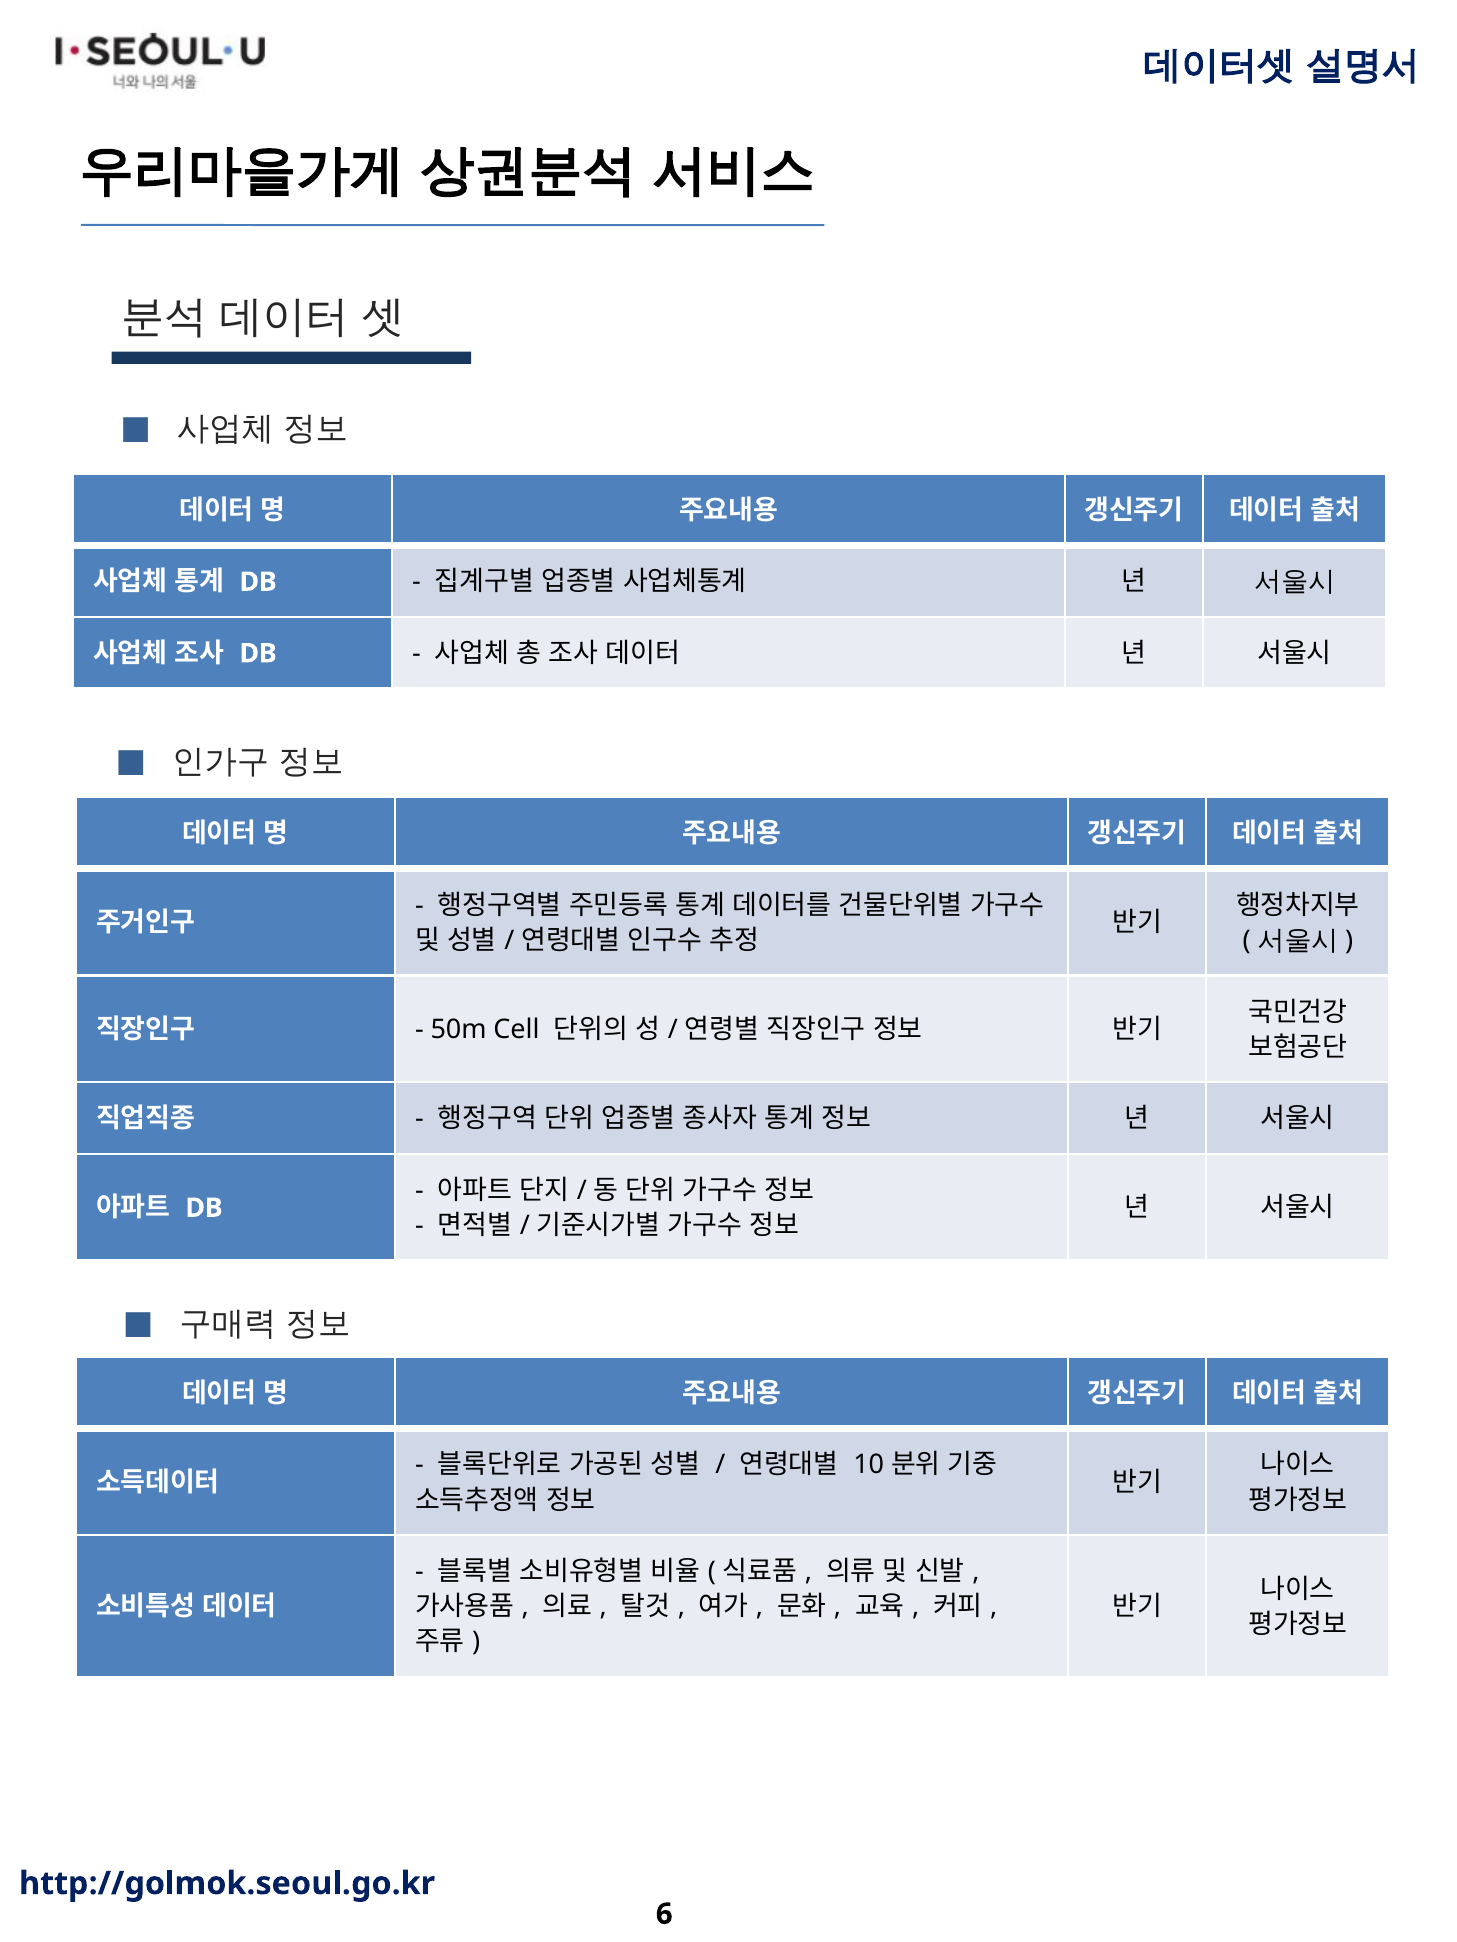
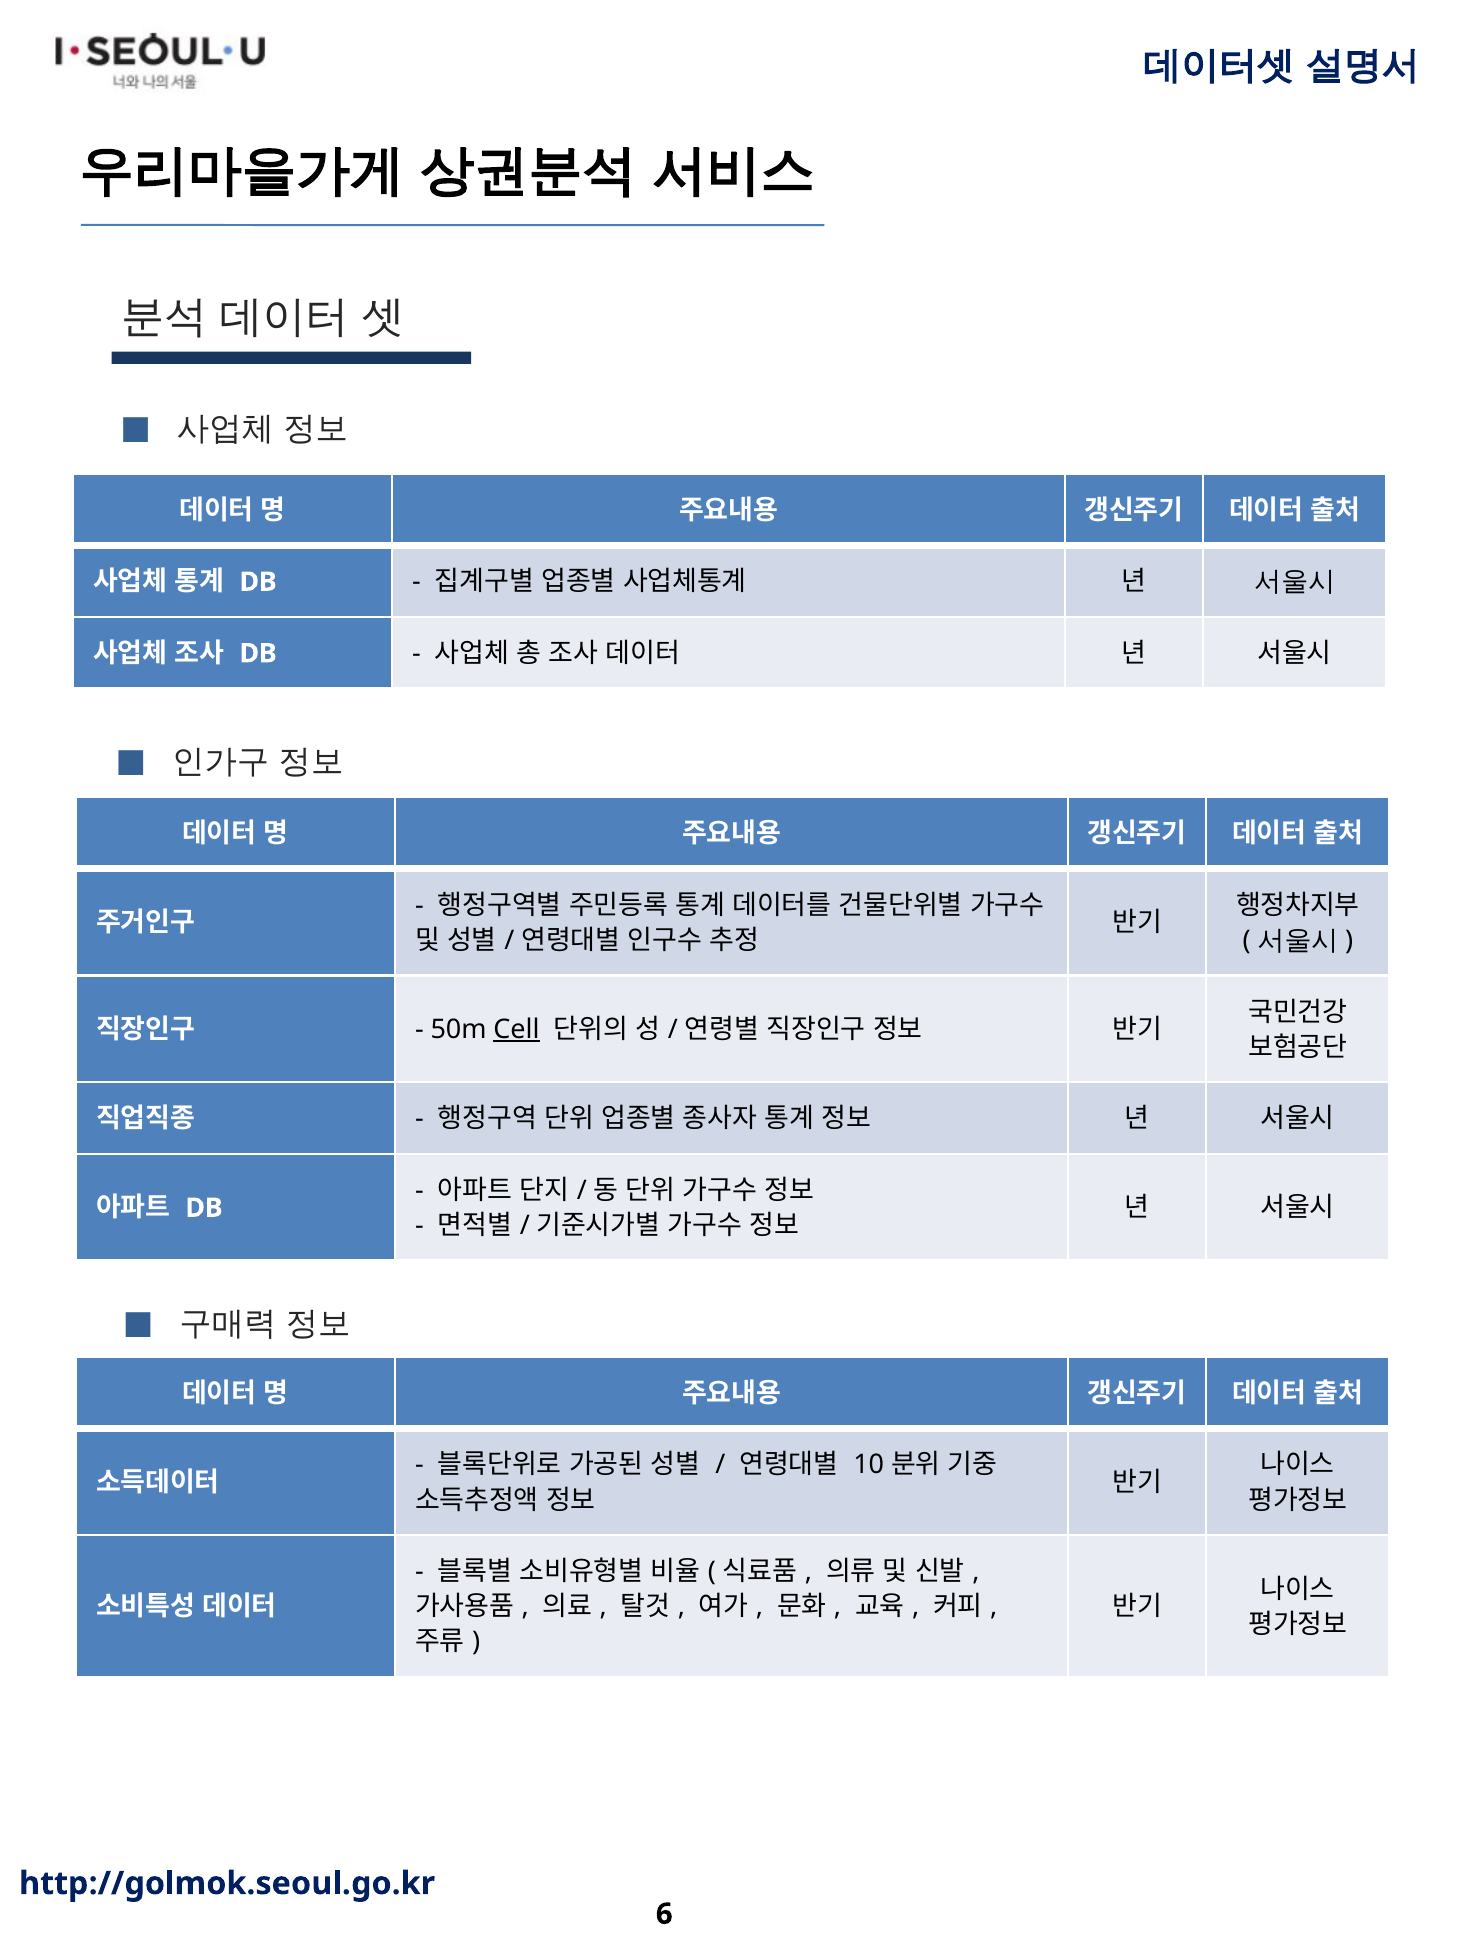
Cell underline: none -> present (517, 1030)
